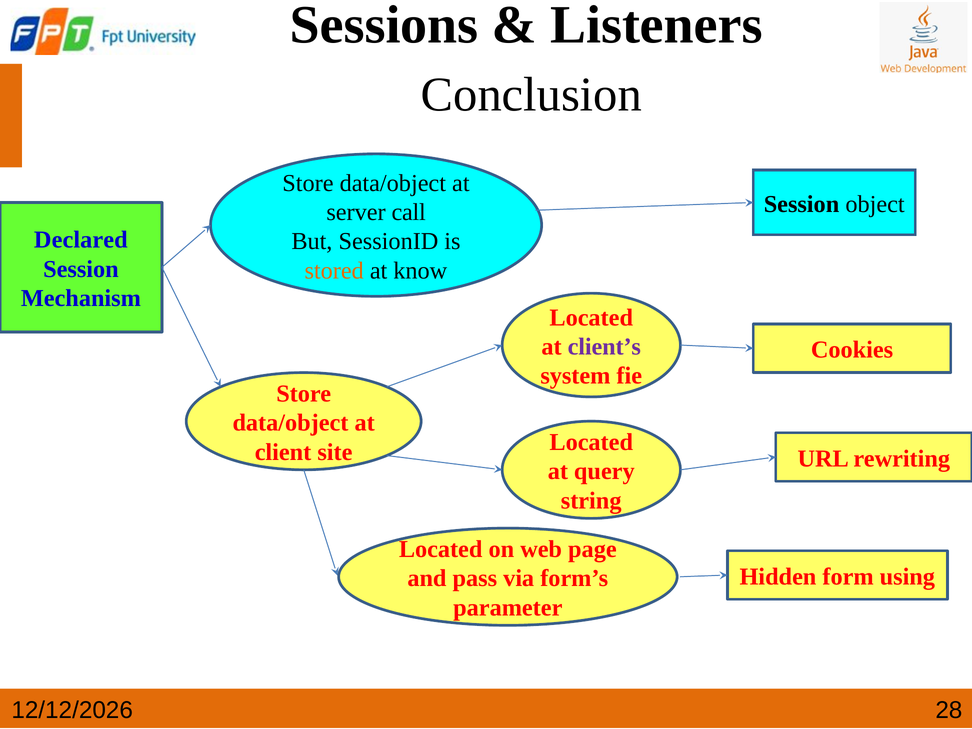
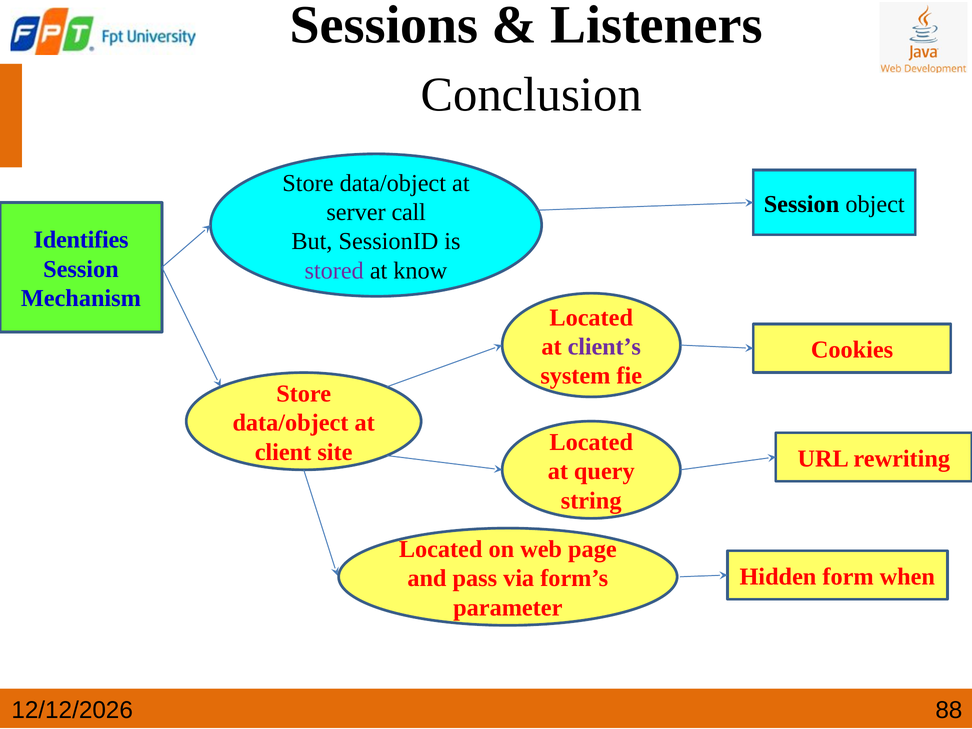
Declared: Declared -> Identifies (81, 240)
stored colour: orange -> purple (334, 270)
using: using -> when (907, 577)
28: 28 -> 88 (949, 710)
